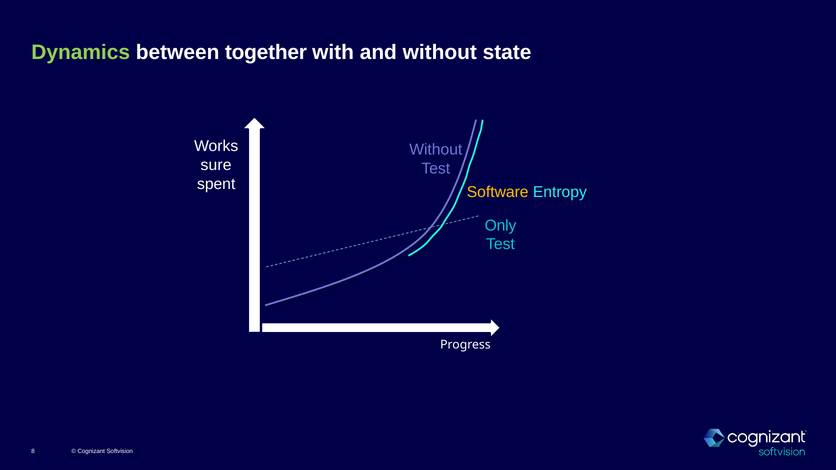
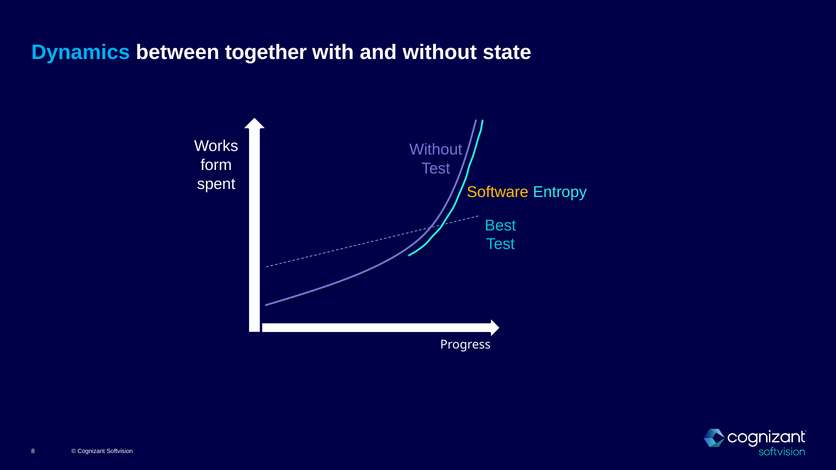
Dynamics colour: light green -> light blue (81, 52)
sure: sure -> form (216, 165)
Only: Only -> Best (500, 226)
